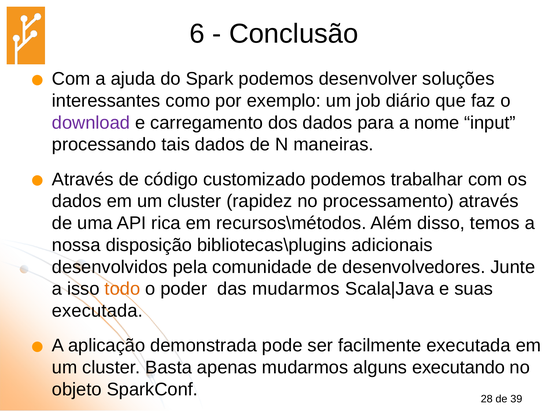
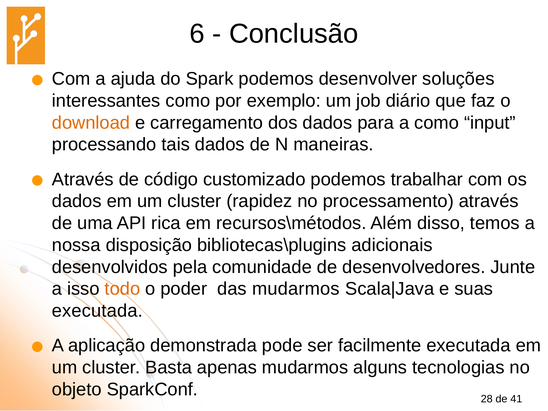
download colour: purple -> orange (91, 123)
a nome: nome -> como (437, 123)
executando: executando -> tecnologias (458, 367)
39: 39 -> 41 (516, 399)
